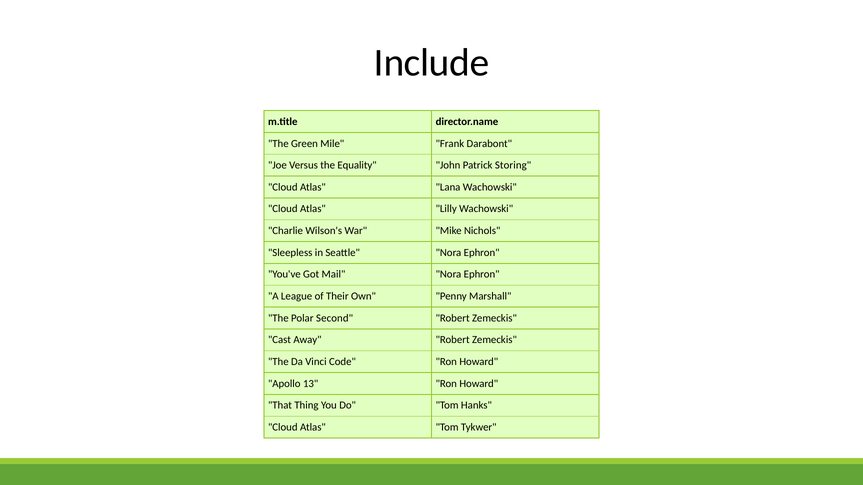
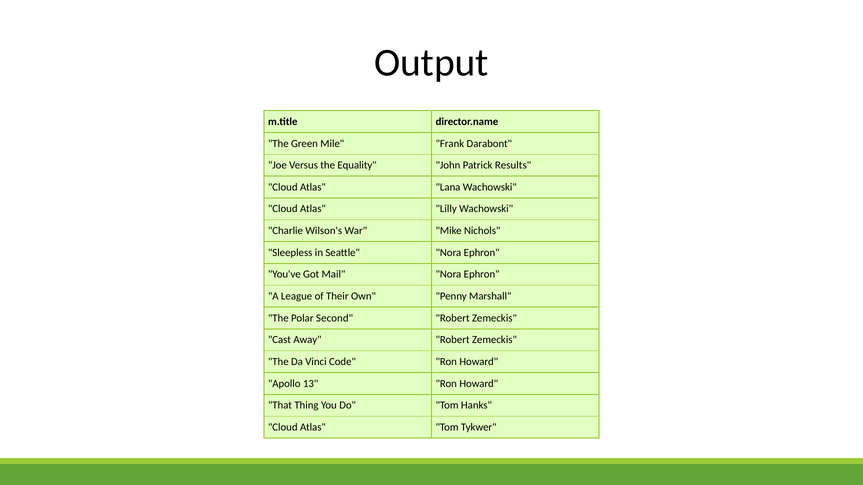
Include: Include -> Output (431, 63)
Storing: Storing -> Results (513, 165)
